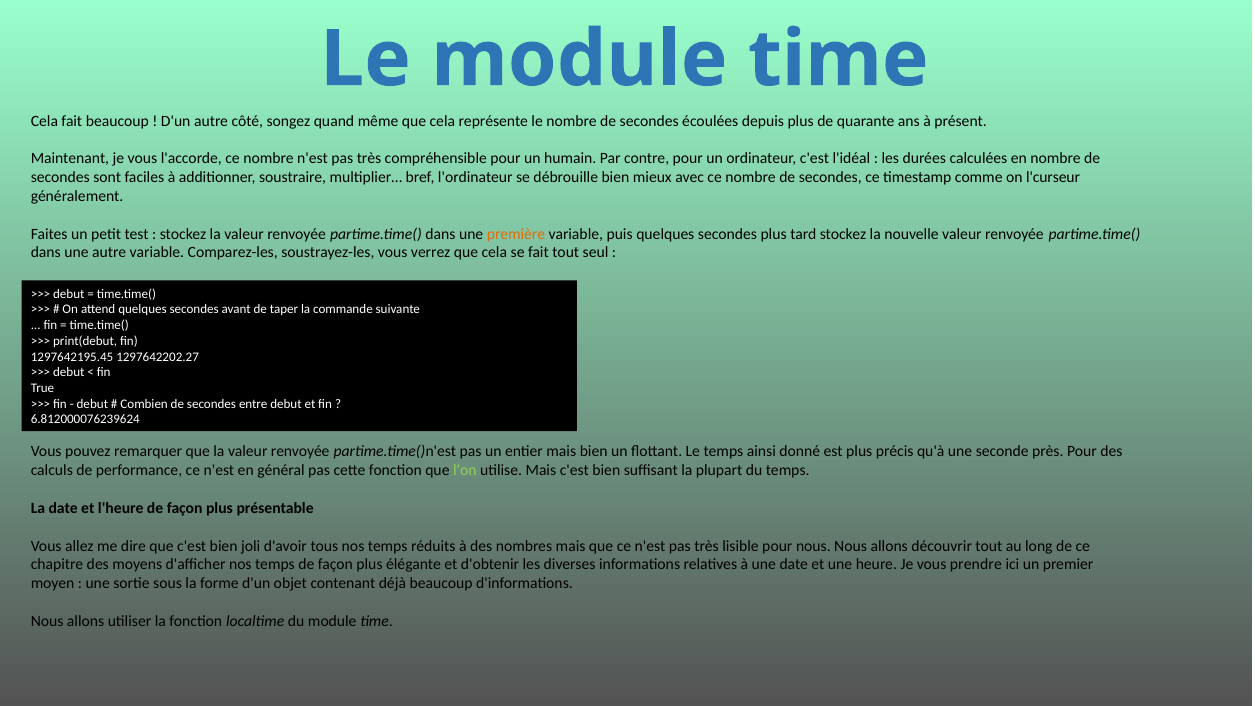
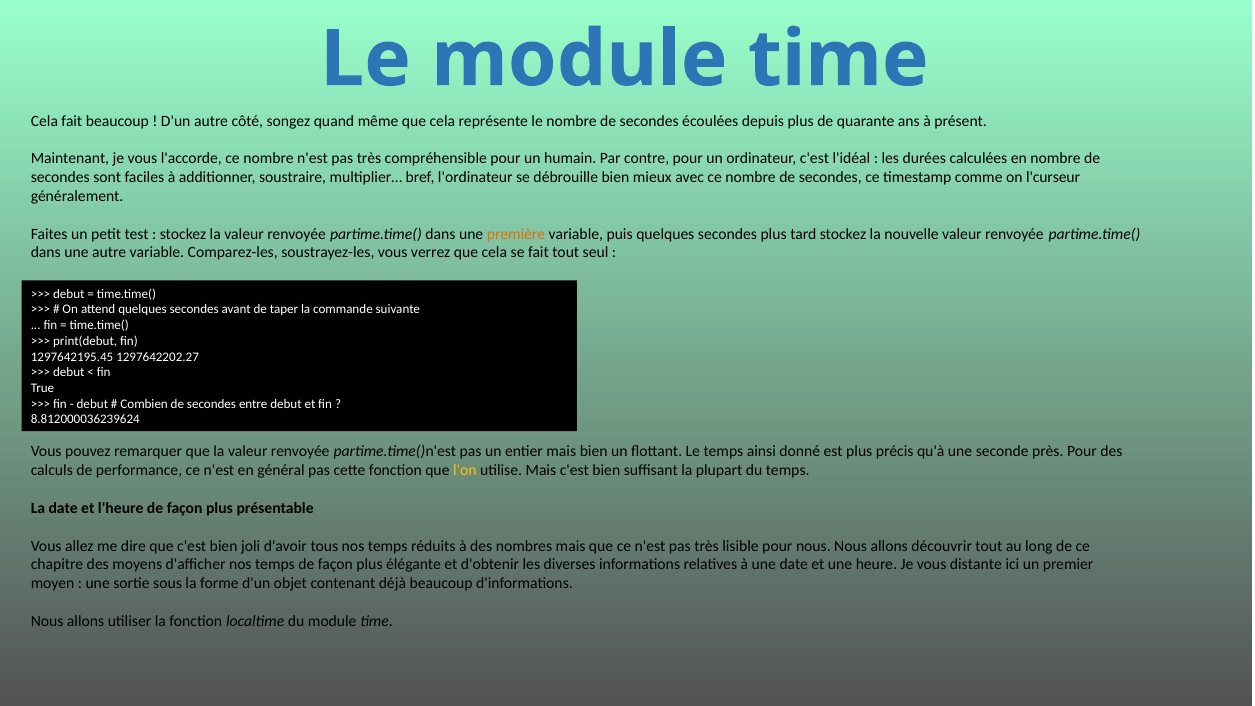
6.812000076239624: 6.812000076239624 -> 8.812000036239624 (85, 420)
l'on colour: light green -> yellow (465, 471)
prendre: prendre -> distante (976, 565)
